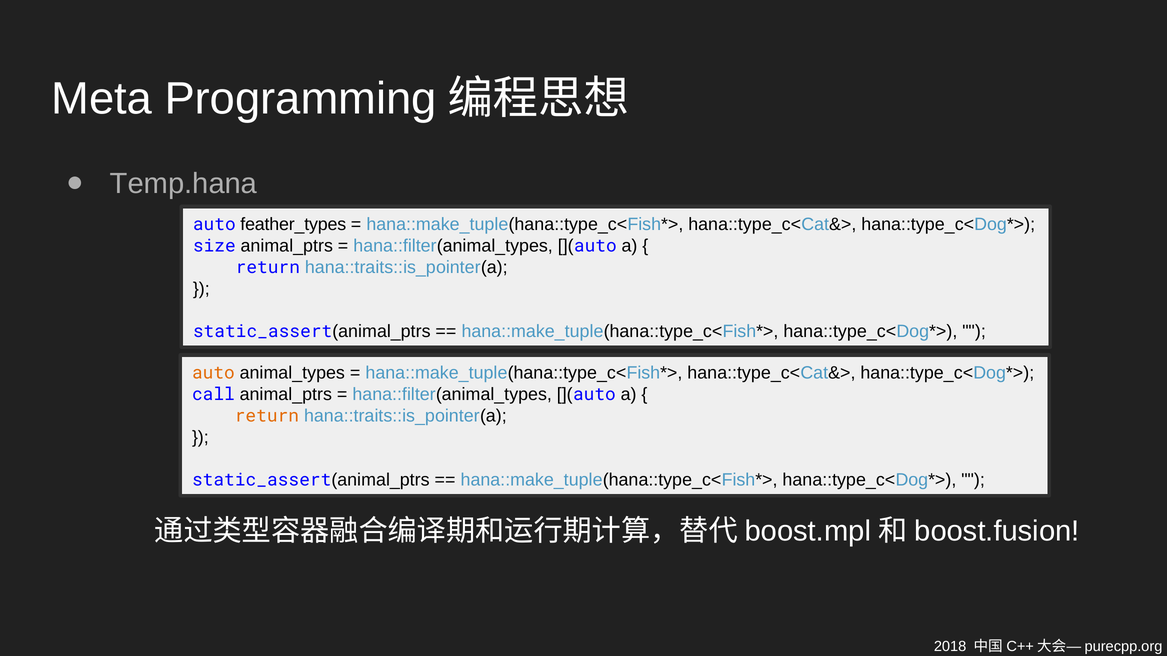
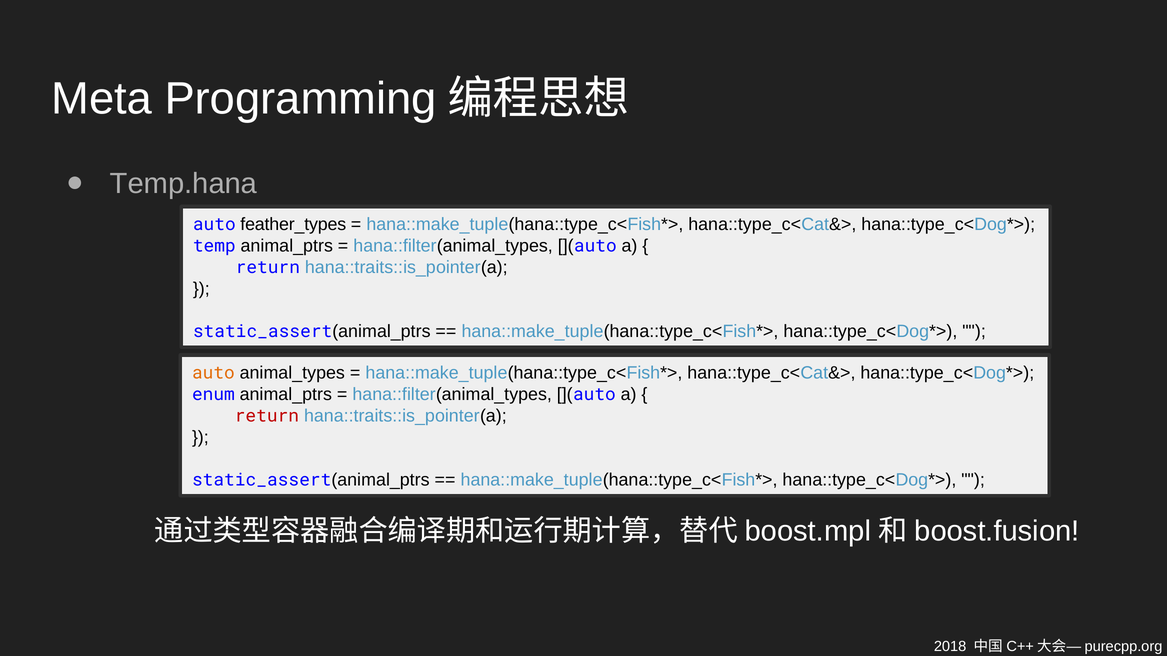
size: size -> temp (214, 246)
call: call -> enum (213, 395)
return colour: orange -> red (267, 416)
